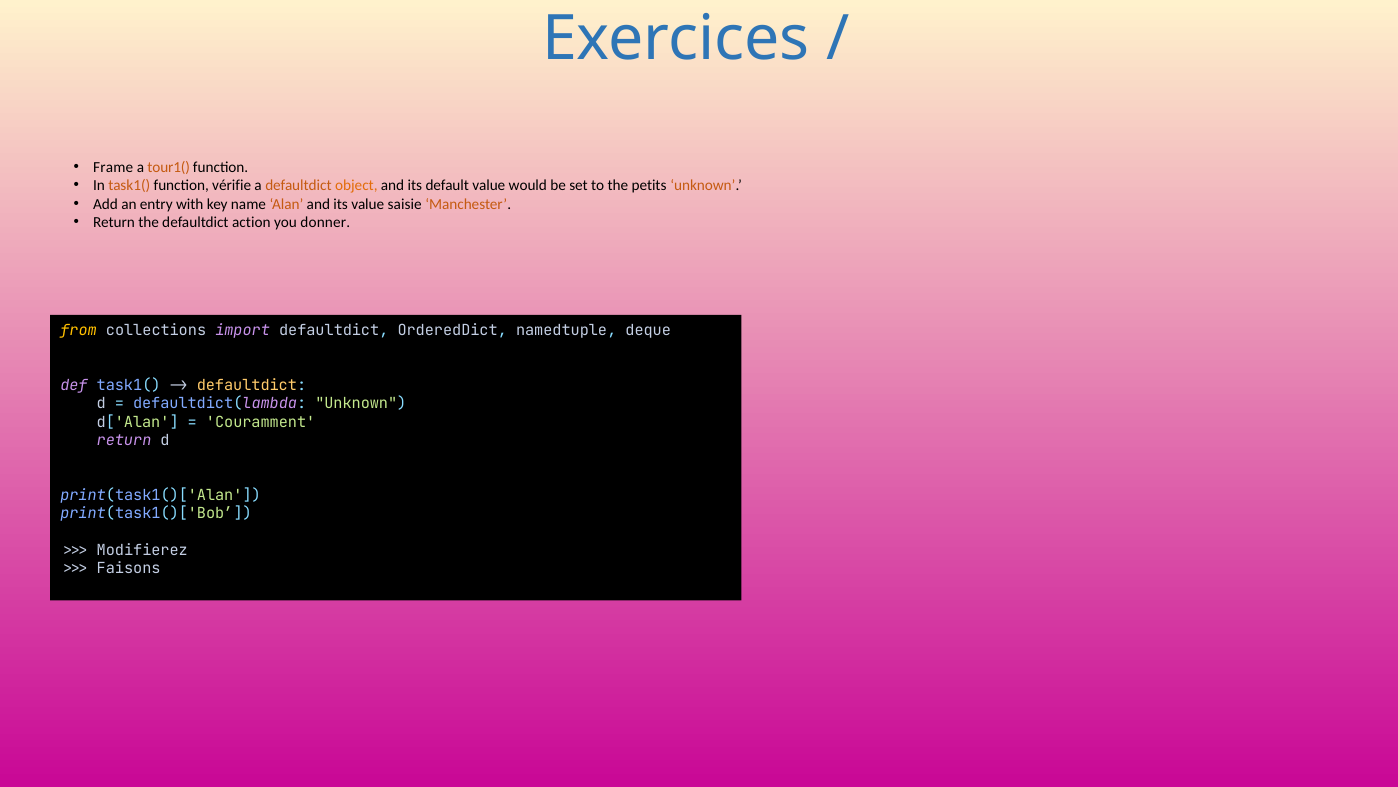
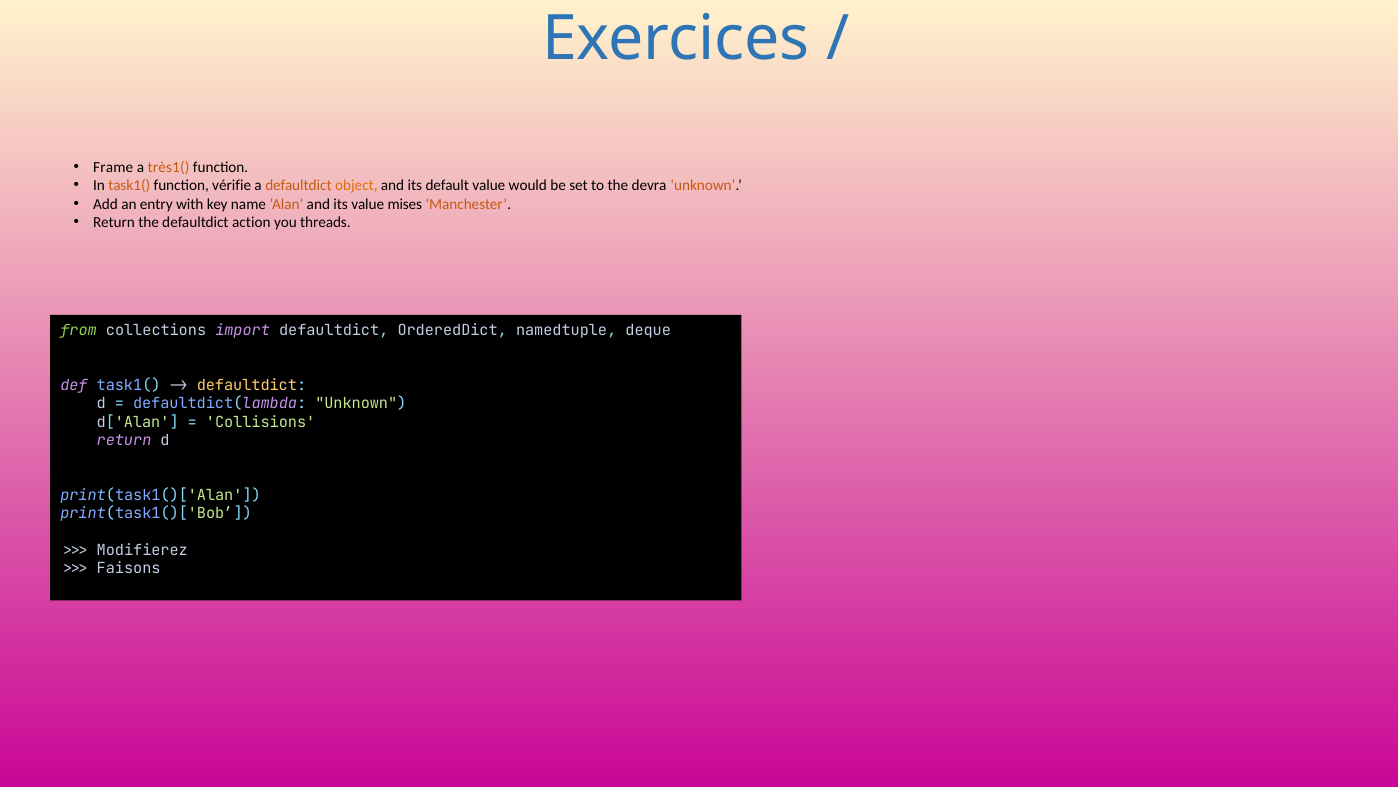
tour1(: tour1( -> très1( (169, 167)
petits: petits -> devra (649, 186)
saisie: saisie -> mises (405, 204)
donner: donner -> threads (325, 222)
from colour: yellow -> light green (79, 330)
Couramment: Couramment -> Collisions (261, 422)
